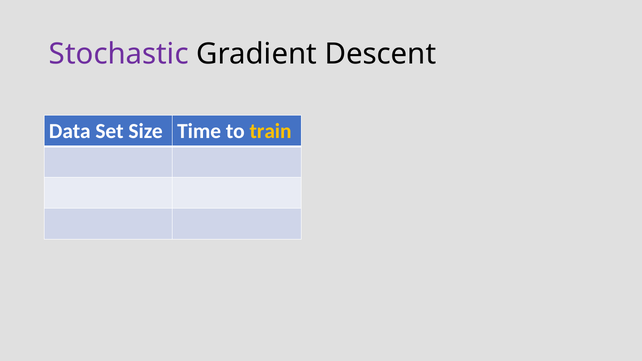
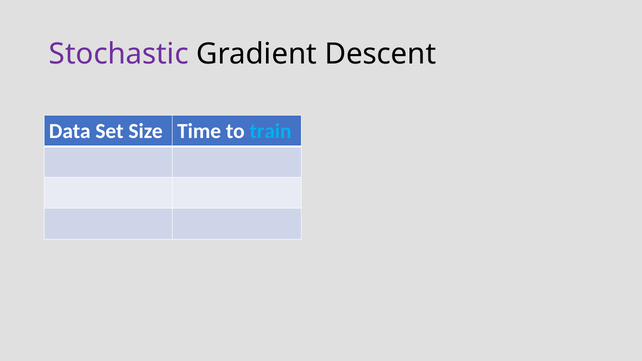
train colour: yellow -> light blue (271, 131)
